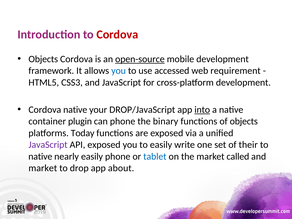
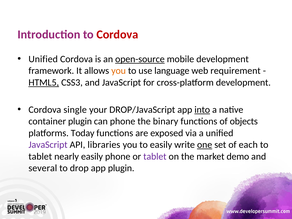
Objects: Objects -> Unified (43, 59)
you colour: blue -> orange (119, 71)
accessed: accessed -> language (172, 71)
HTML5 underline: none -> present (44, 82)
Cordova native: native -> single (75, 110)
API exposed: exposed -> libraries (104, 145)
one underline: none -> present (205, 145)
their: their -> each (248, 145)
native: native -> tablet (40, 156)
tablet colour: blue -> purple (155, 156)
called: called -> demo (238, 156)
market: market -> several (43, 168)
app about: about -> plugin (121, 168)
